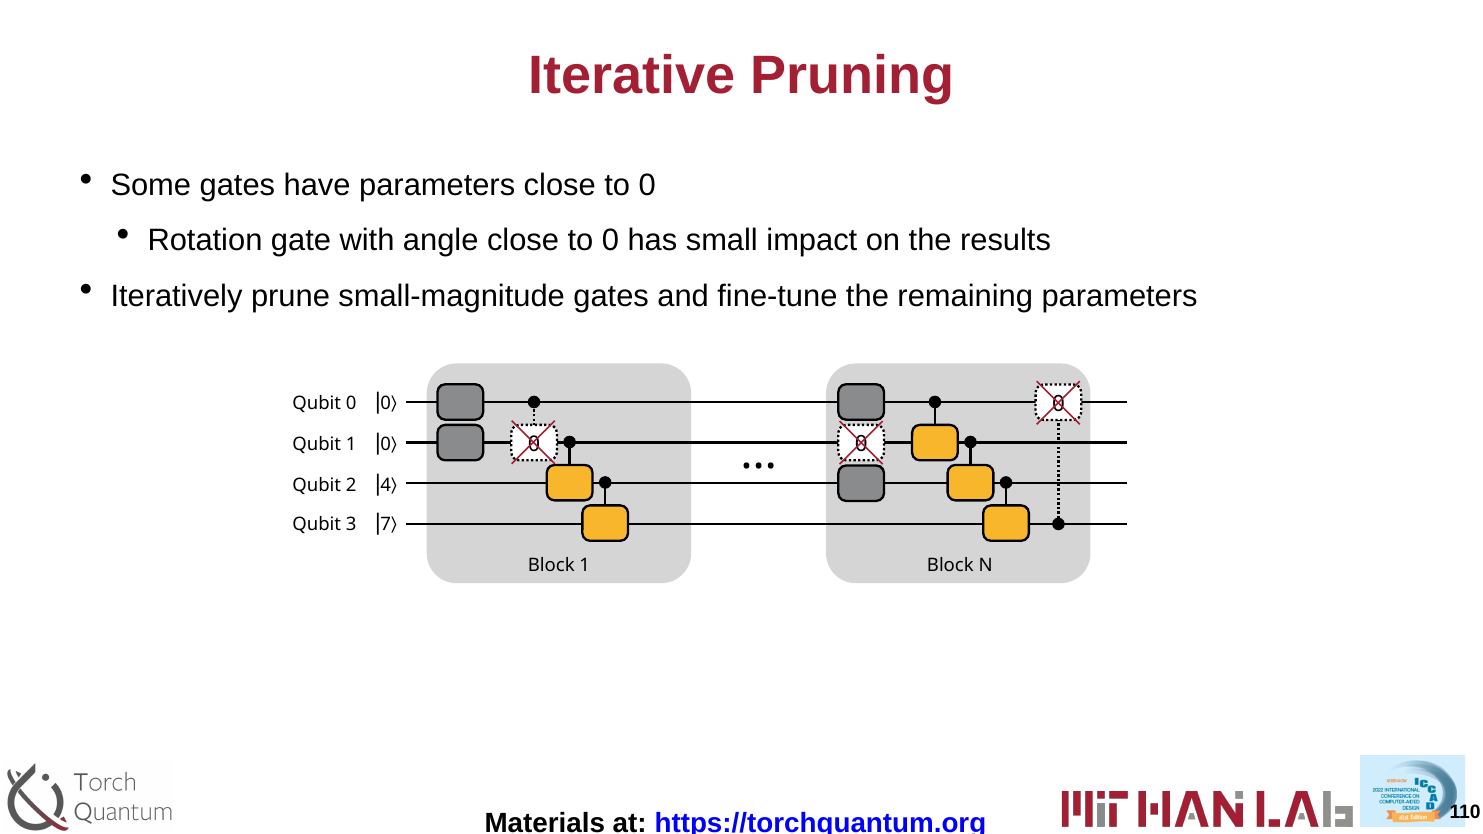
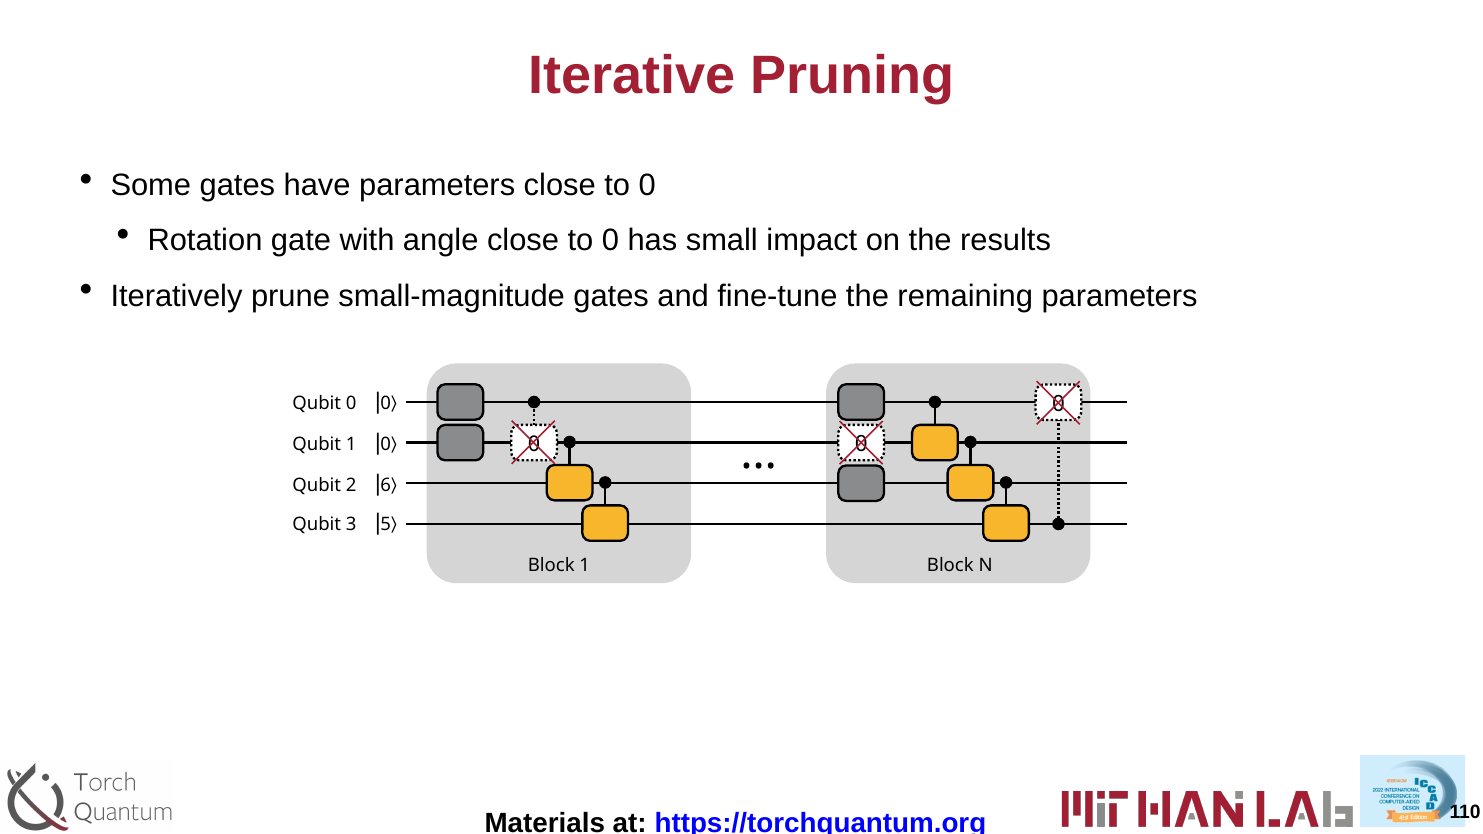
4: 4 -> 6 (386, 485)
7: 7 -> 5 (386, 525)
